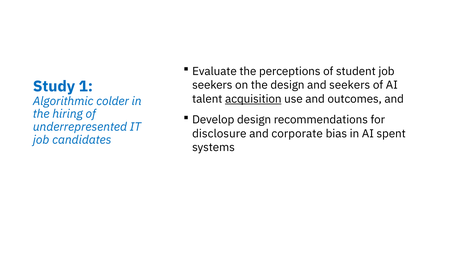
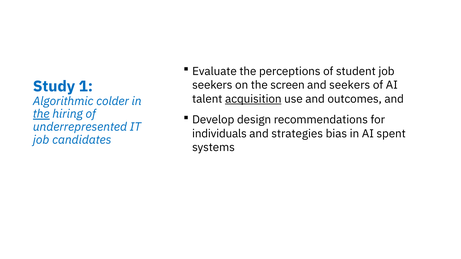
the design: design -> screen (288, 85)
the underline: none -> present (41, 114)
disclosure: disclosure -> individuals (219, 134)
corporate: corporate -> strategies (297, 134)
